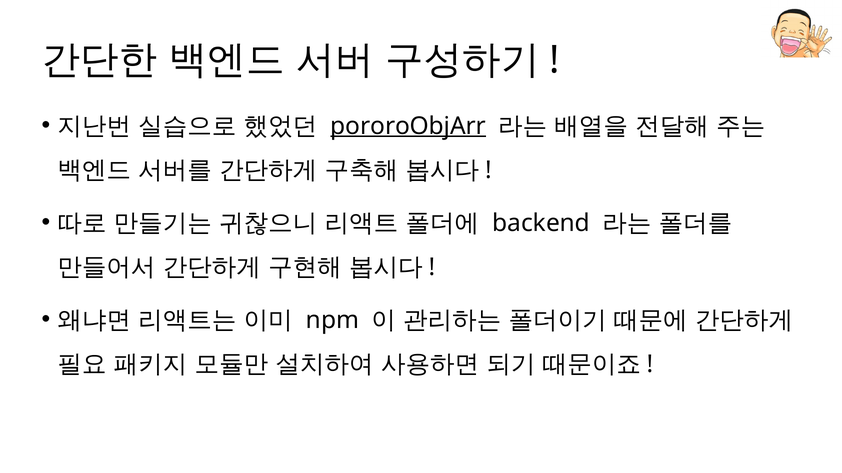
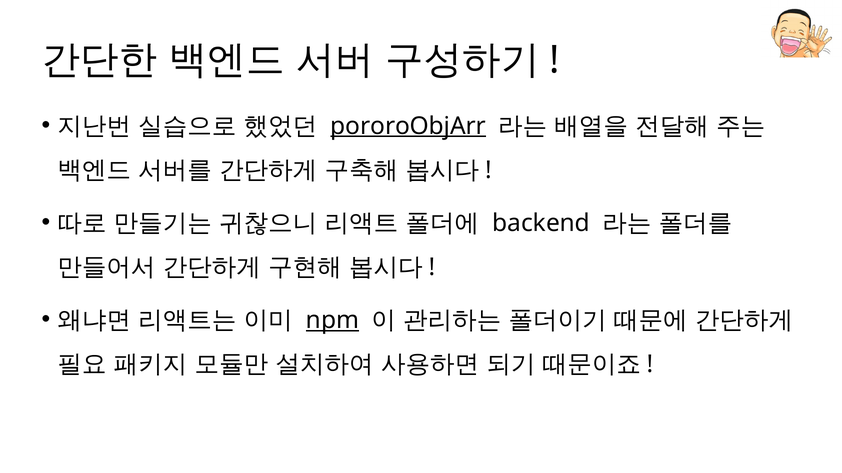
npm underline: none -> present (333, 321)
